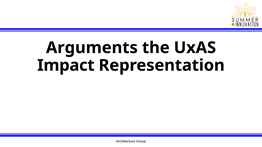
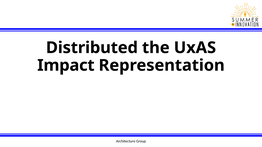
Arguments: Arguments -> Distributed (92, 48)
